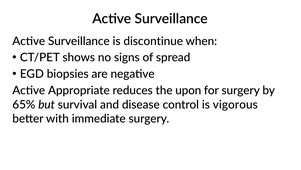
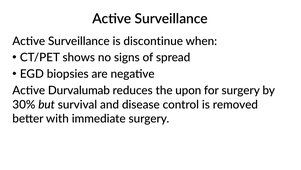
Appropriate: Appropriate -> Durvalumab (79, 90)
65%: 65% -> 30% (24, 104)
vigorous: vigorous -> removed (235, 104)
